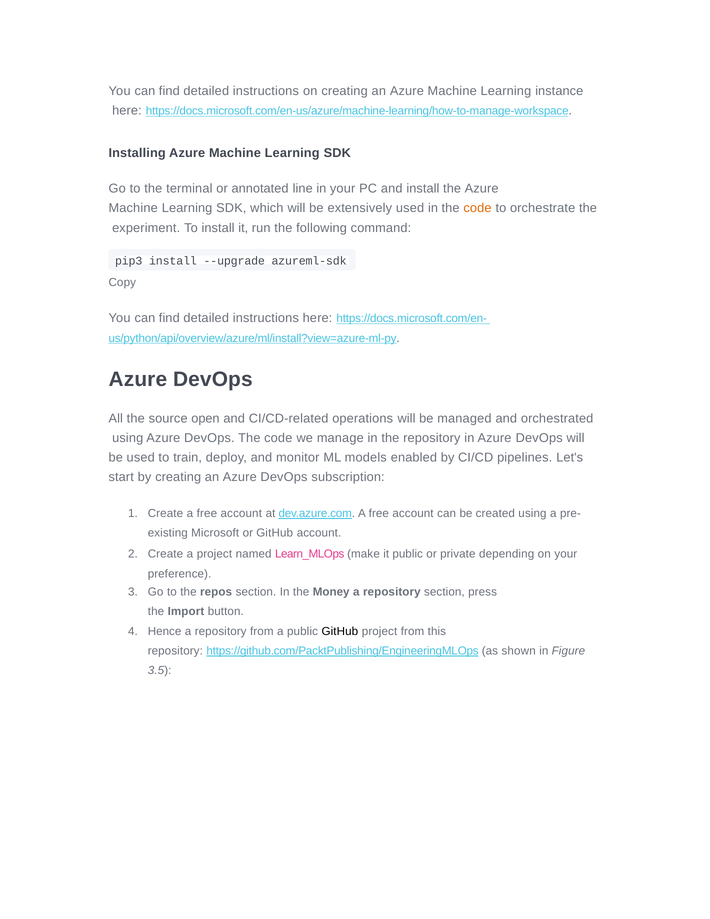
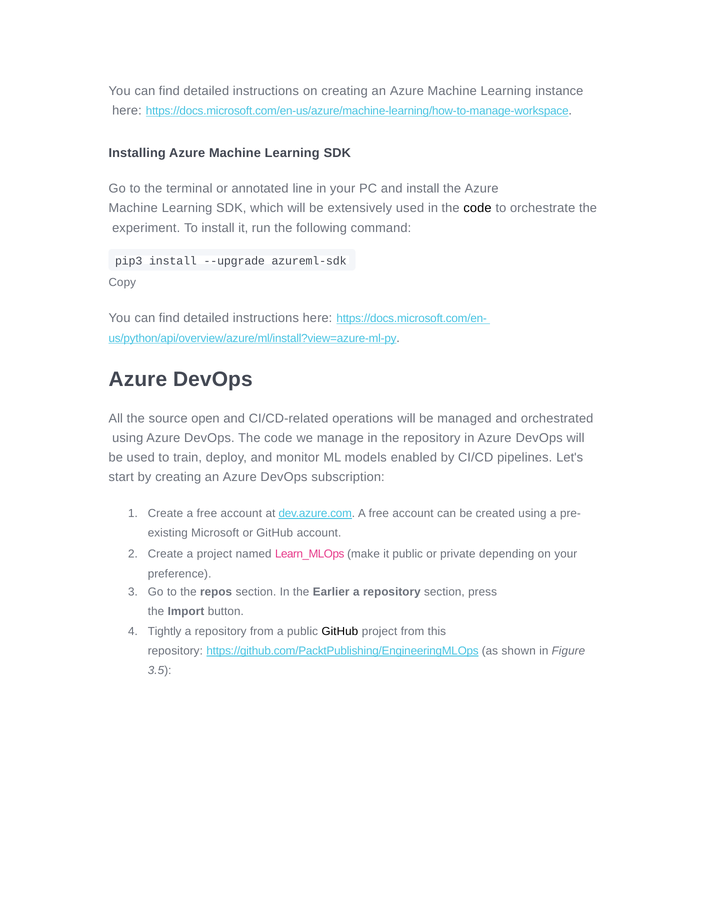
code colour: orange -> black (477, 208)
Money: Money -> Earlier (331, 592)
Hence: Hence -> Tightly (165, 631)
